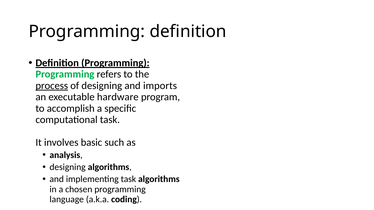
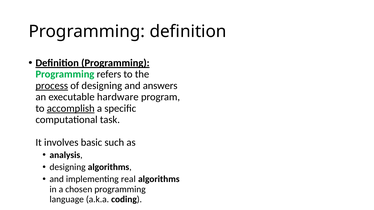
imports: imports -> answers (160, 86)
accomplish underline: none -> present (71, 109)
implementing task: task -> real (128, 179)
